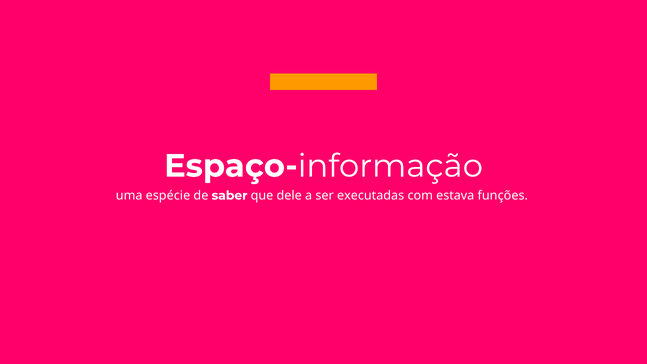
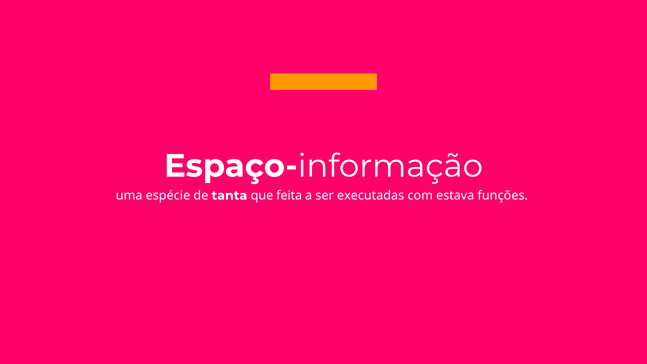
saber: saber -> tanta (229, 195)
dele: dele -> feita (289, 195)
